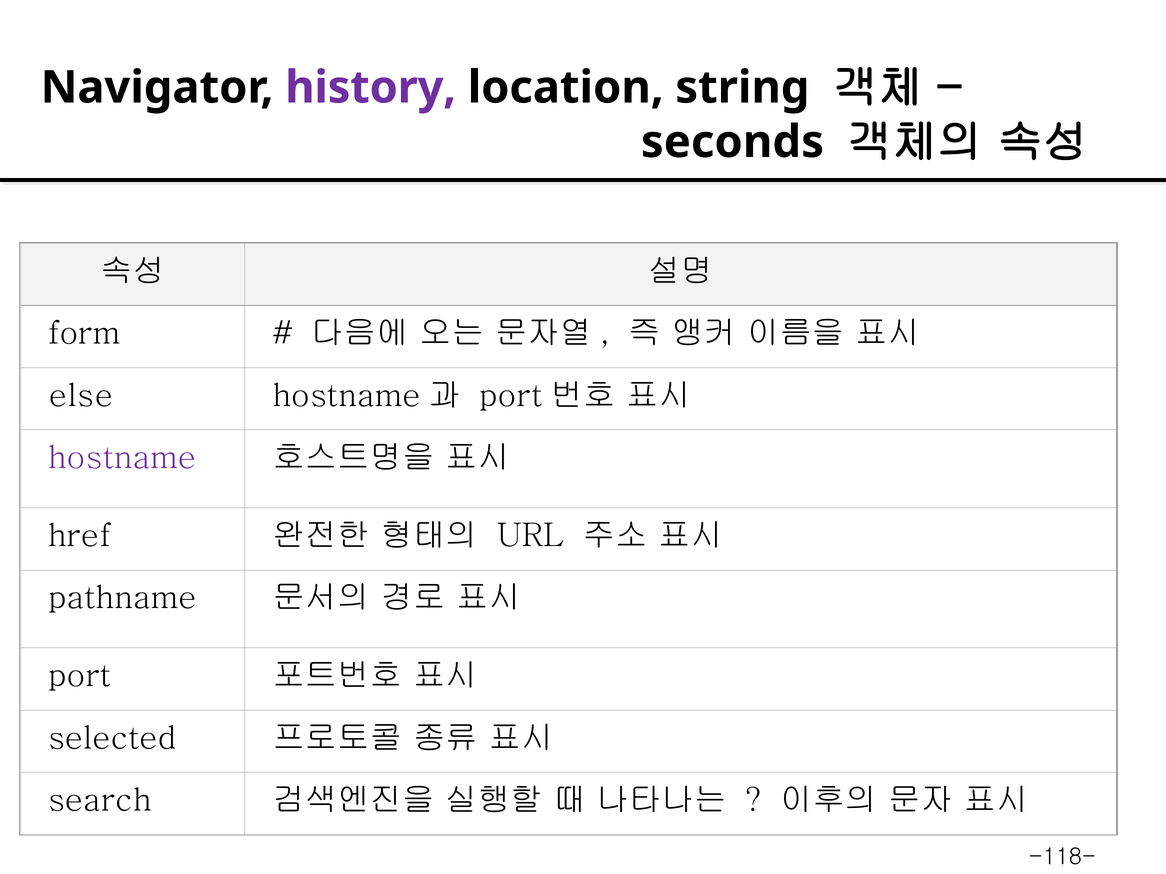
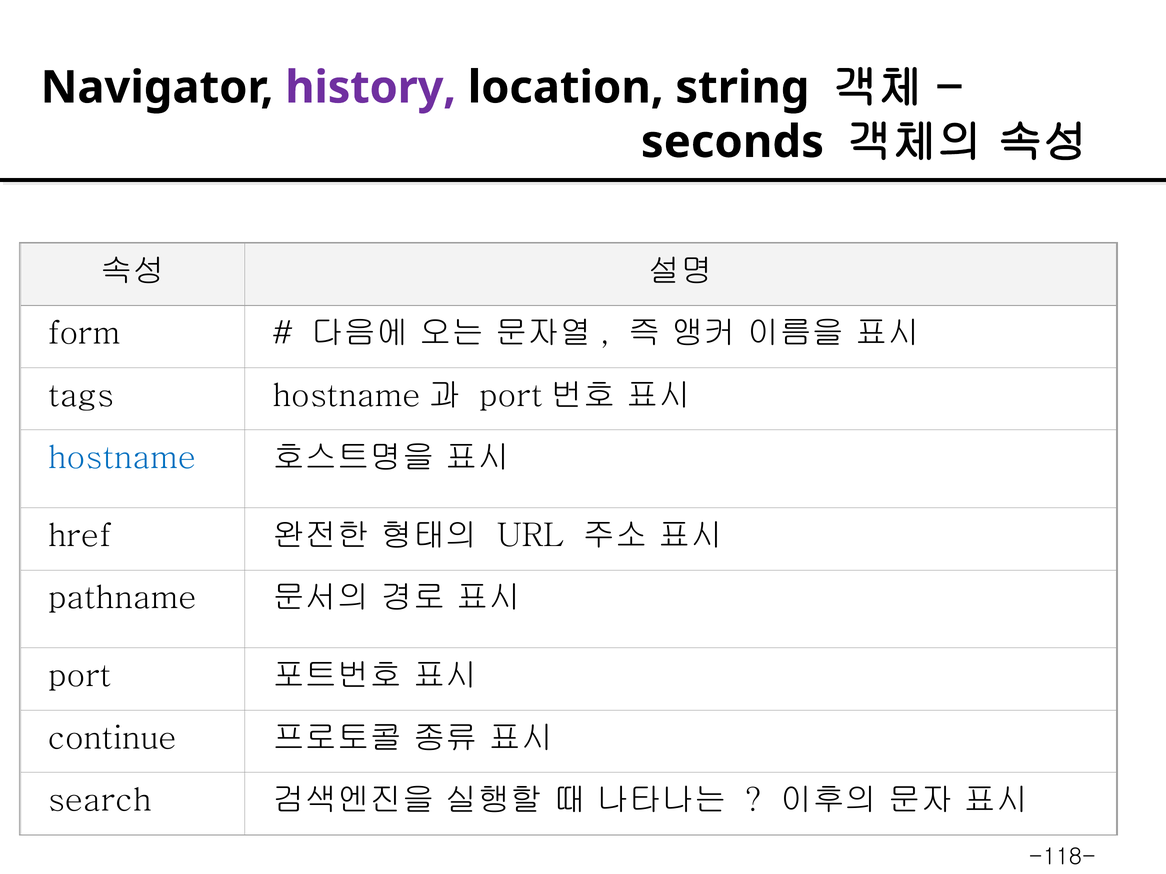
else: else -> tags (81, 396)
hostname colour: purple -> blue (122, 458)
selected: selected -> continue (112, 738)
